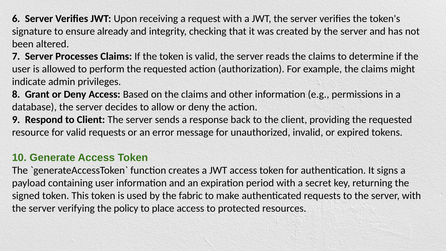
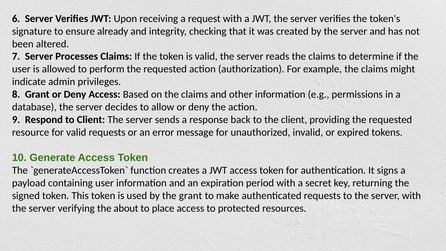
the fabric: fabric -> grant (191, 196)
policy: policy -> about (126, 208)
